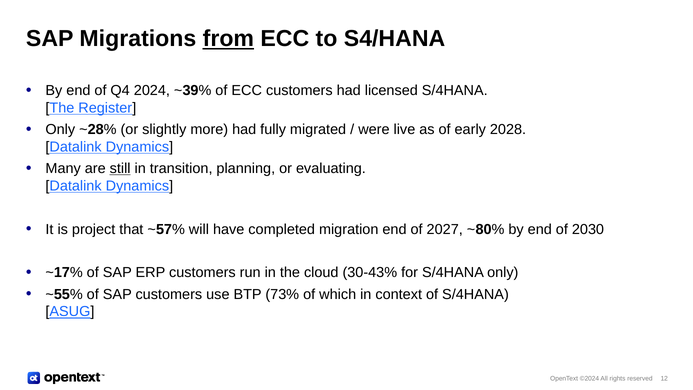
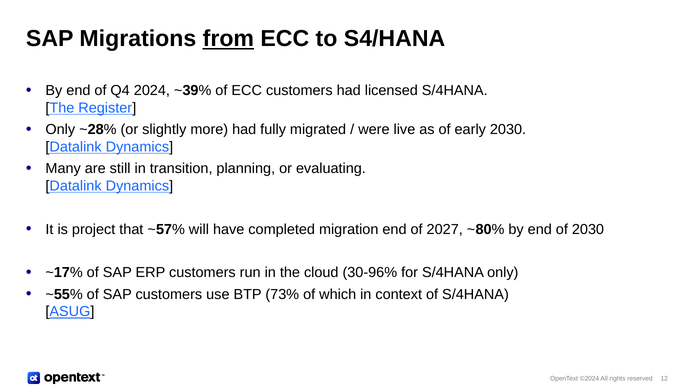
early 2028: 2028 -> 2030 (508, 130)
still underline: present -> none (120, 169)
30-43%: 30-43% -> 30-96% (370, 273)
